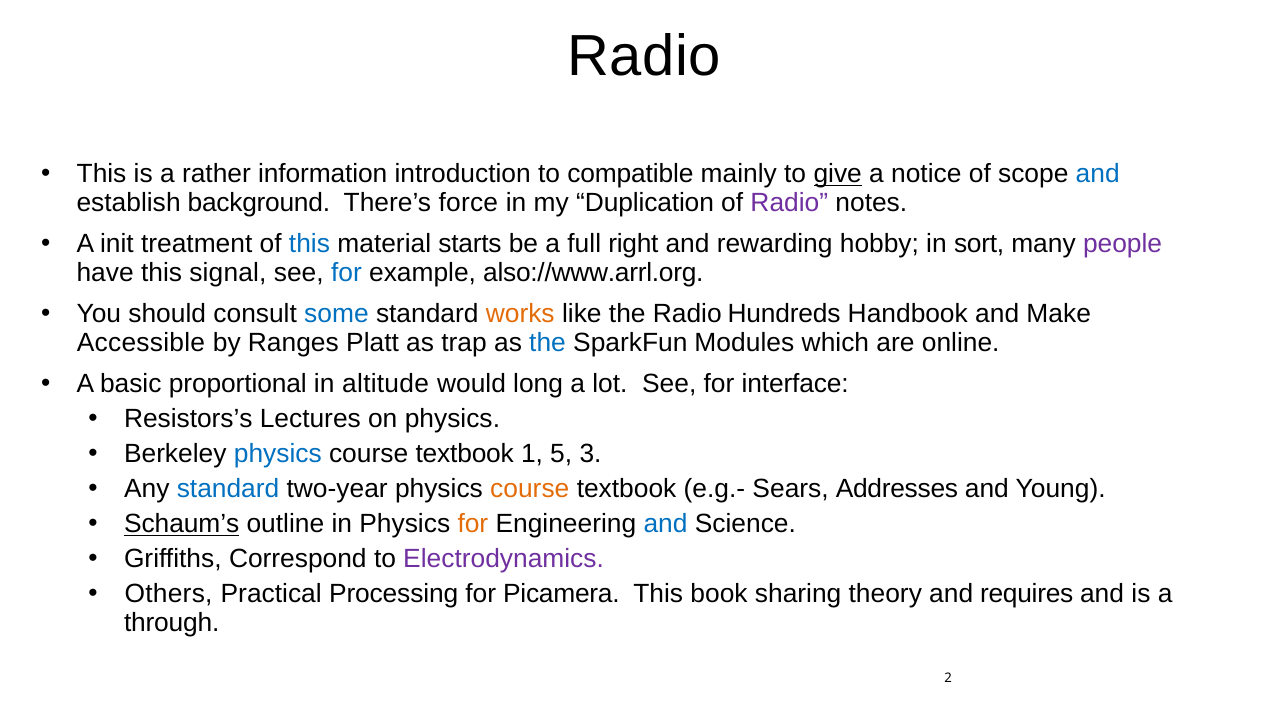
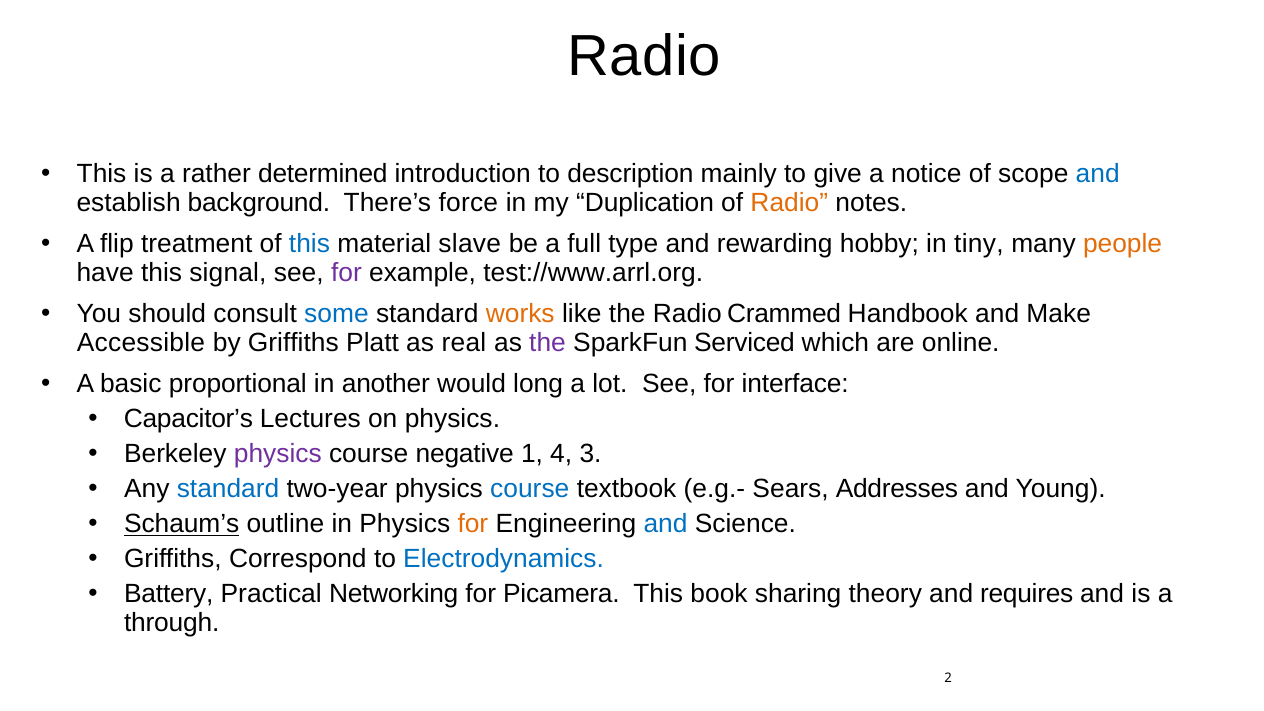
information: information -> determined (323, 174)
compatible: compatible -> description (630, 174)
give underline: present -> none (838, 174)
Radio colour: purple -> orange (789, 203)
init: init -> flip (117, 244)
starts: starts -> slave (470, 244)
right: right -> type (633, 244)
sort: sort -> tiny (979, 244)
people colour: purple -> orange (1123, 244)
for colour: blue -> purple (346, 273)
also://www.arrl.org: also://www.arrl.org -> test://www.arrl.org (593, 273)
Hundreds: Hundreds -> Crammed (784, 314)
by Ranges: Ranges -> Griffiths (293, 343)
trap: trap -> real (464, 343)
the colour: blue -> purple (548, 343)
Modules: Modules -> Serviced (744, 343)
altitude: altitude -> another (386, 384)
Resistors’s: Resistors’s -> Capacitor’s (188, 419)
physics colour: blue -> purple (278, 454)
textbook: textbook -> negative (465, 454)
5: 5 -> 4 (561, 454)
course colour: orange -> blue (530, 489)
Electrodynamics colour: purple -> blue (504, 559)
Others: Others -> Battery (169, 594)
Processing: Processing -> Networking (394, 594)
